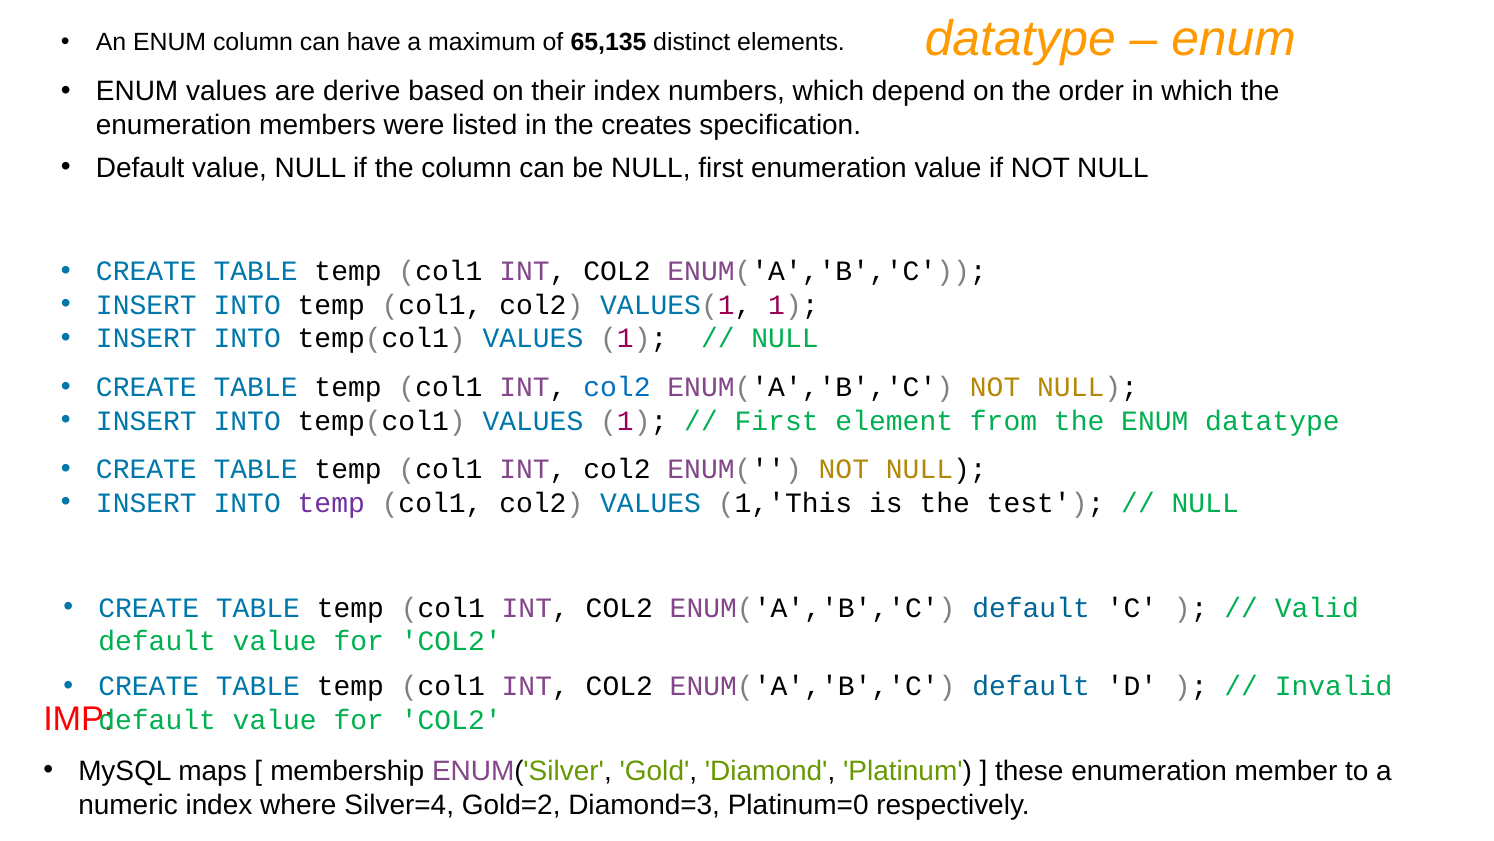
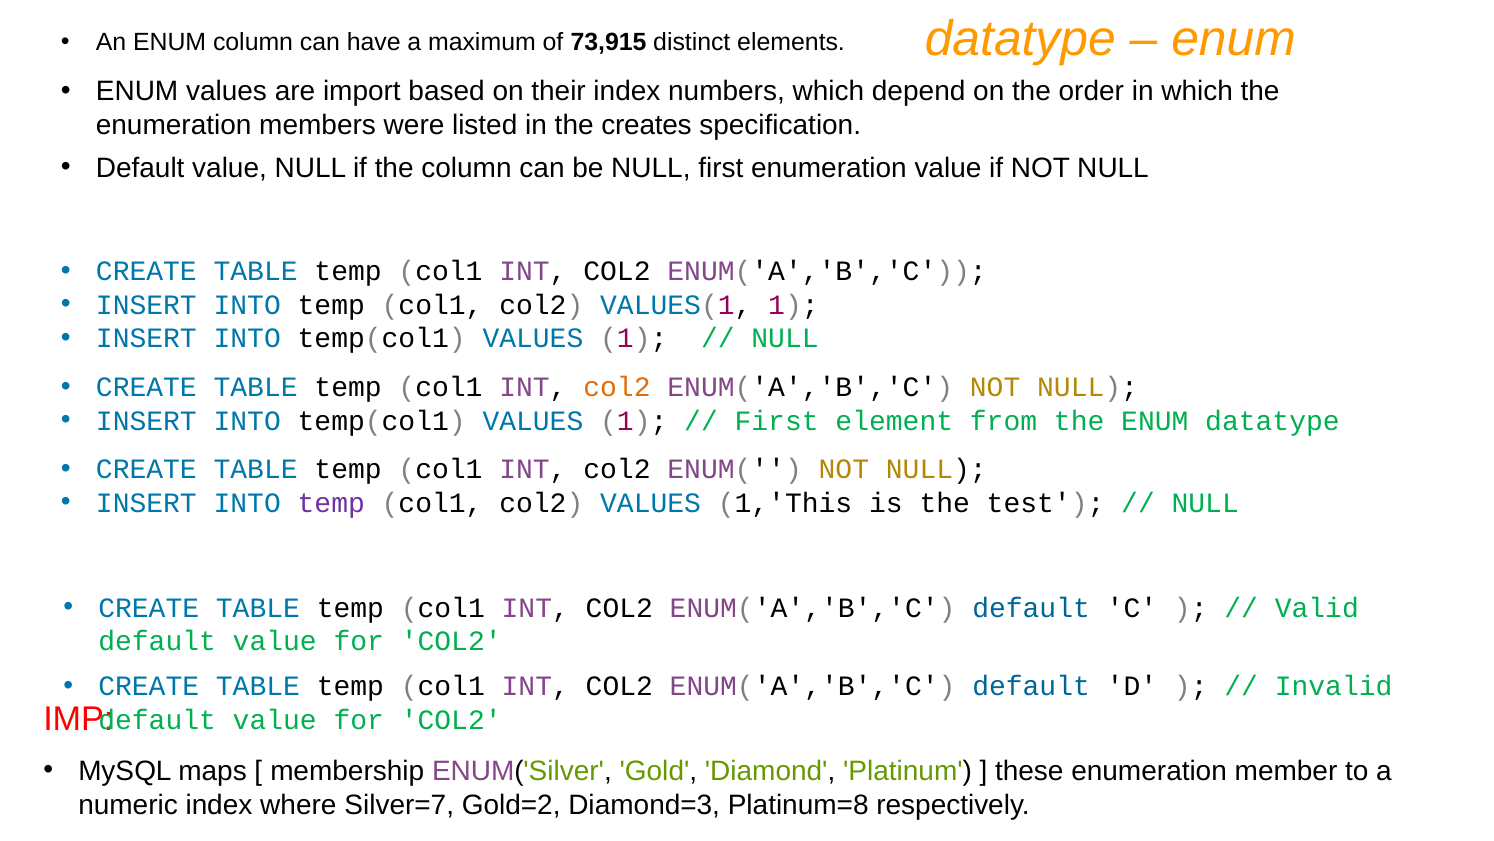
65,135: 65,135 -> 73,915 (609, 43)
derive: derive -> import (362, 92)
col2 colour: blue -> orange (617, 387)
Silver=4: Silver=4 -> Silver=7 (399, 804)
Platinum=0: Platinum=0 -> Platinum=8 (798, 804)
